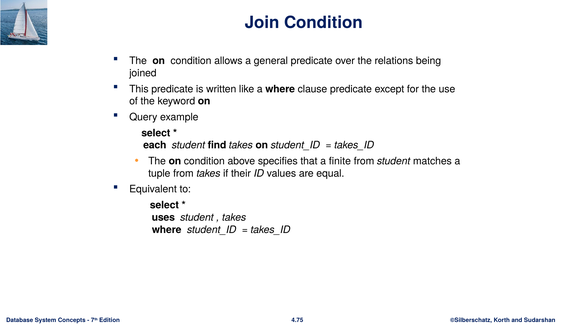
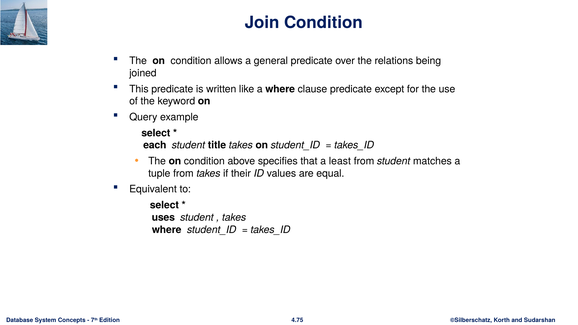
find: find -> title (217, 145)
finite: finite -> least (340, 161)
